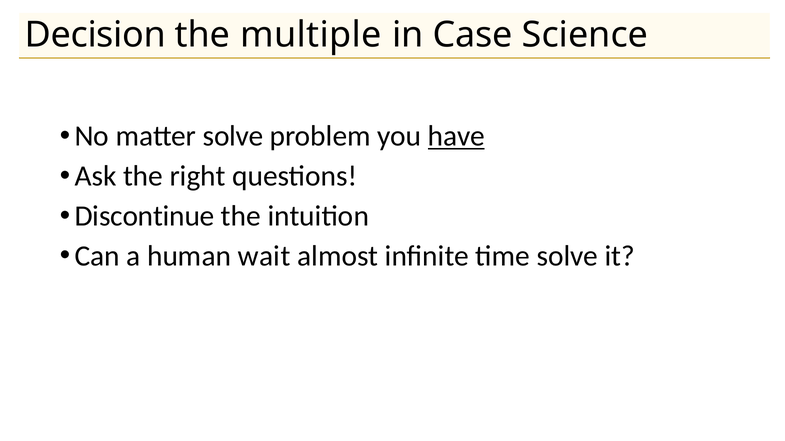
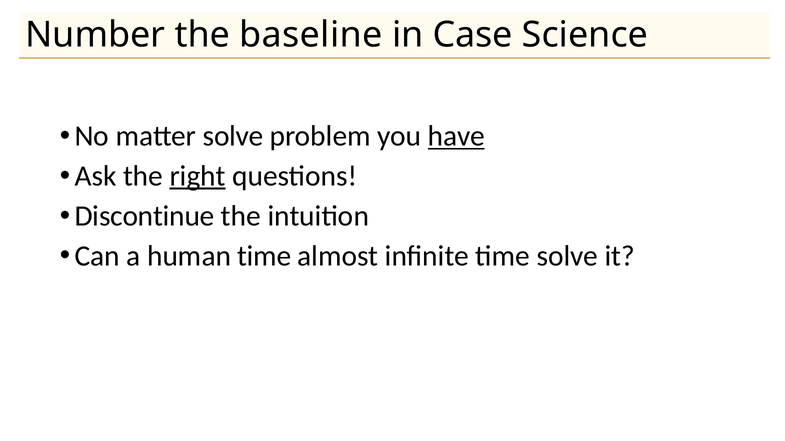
Decision: Decision -> Number (95, 35)
multiple: multiple -> baseline (311, 35)
right underline: none -> present (198, 176)
human wait: wait -> time (264, 256)
